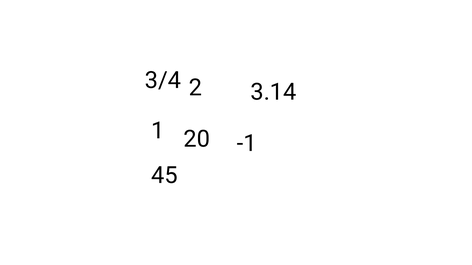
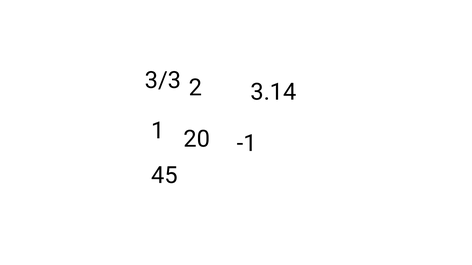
3/4: 3/4 -> 3/3 (163, 81)
